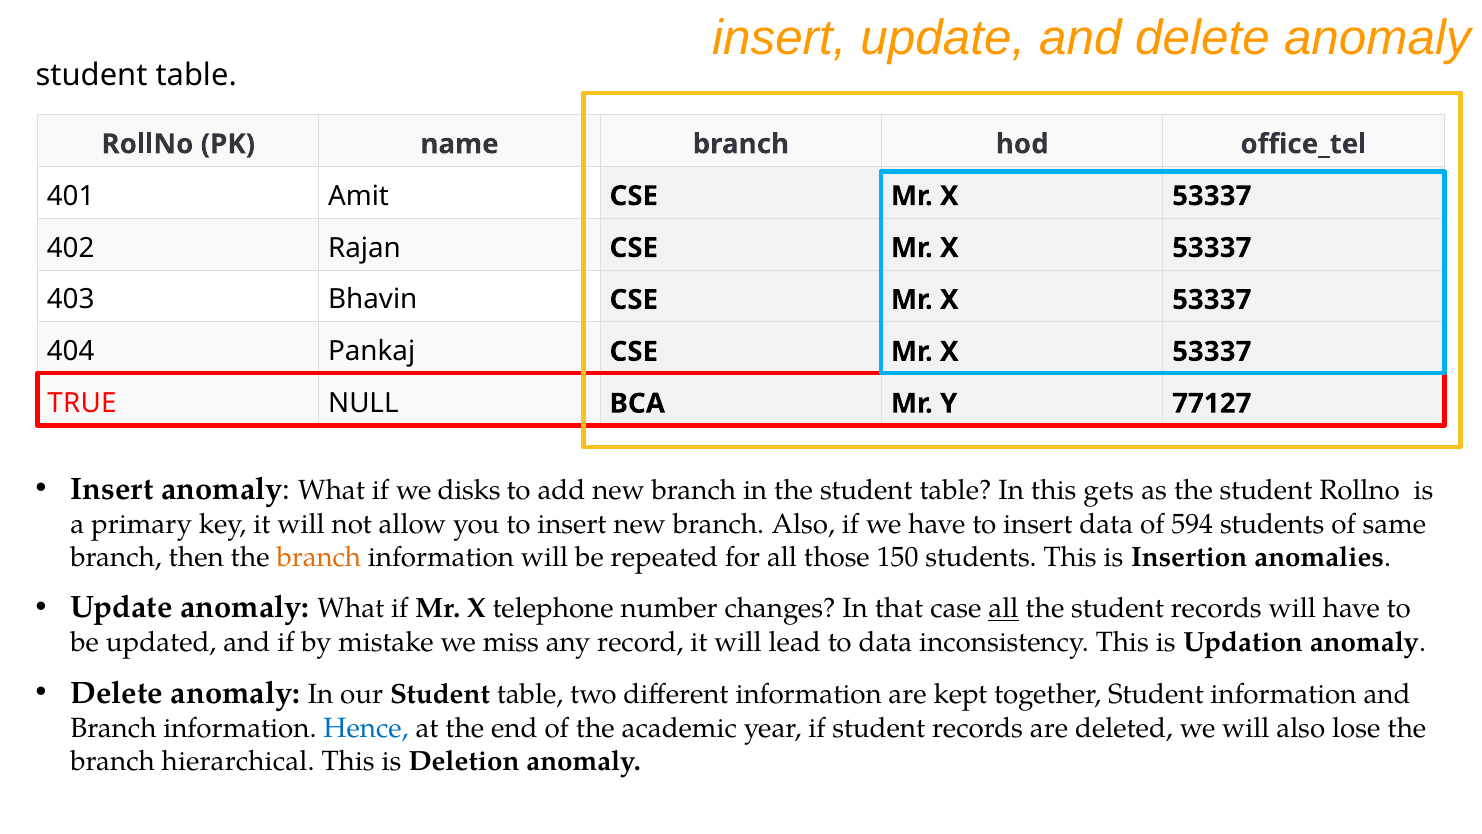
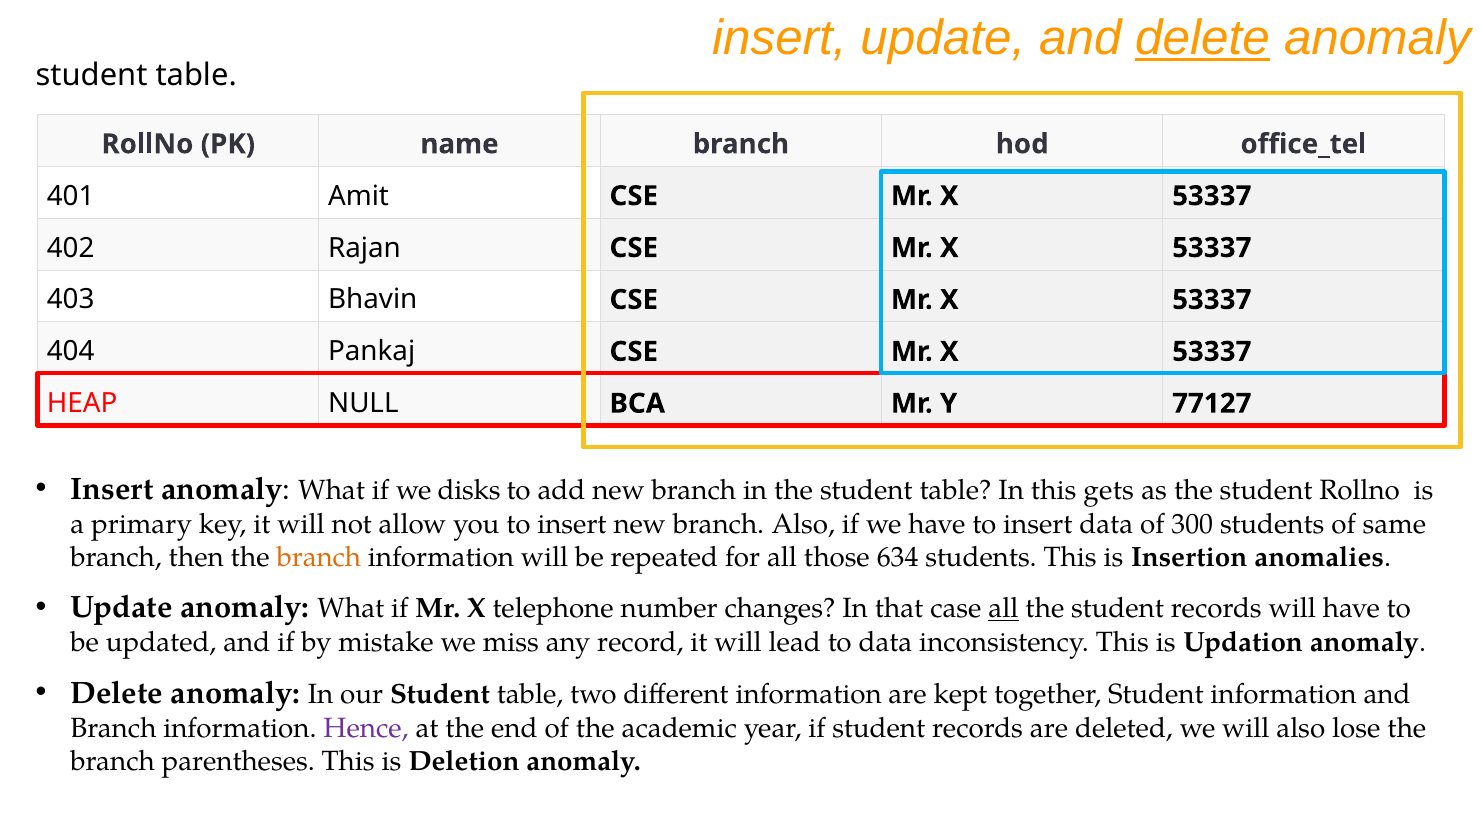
delete underline: none -> present (1202, 39)
TRUE: TRUE -> HEAP (82, 403)
594: 594 -> 300 (1192, 524)
150: 150 -> 634 (898, 557)
Hence colour: blue -> purple (366, 728)
hierarchical: hierarchical -> parentheses (238, 761)
